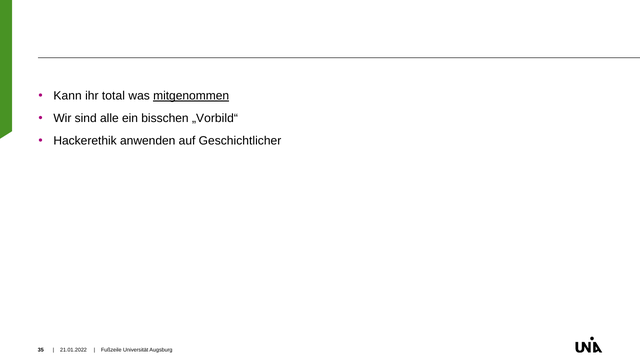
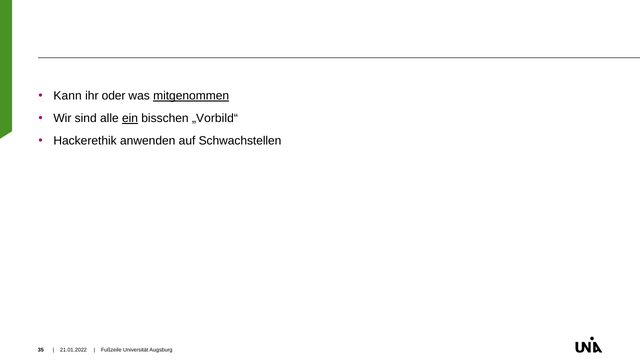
total: total -> oder (114, 96)
ein underline: none -> present (130, 118)
Geschichtlicher: Geschichtlicher -> Schwachstellen (240, 141)
